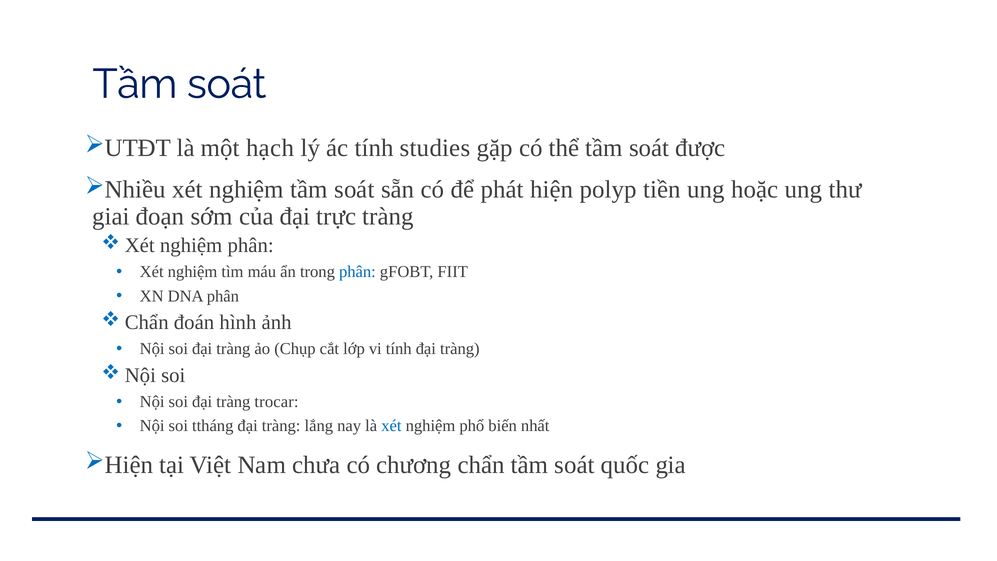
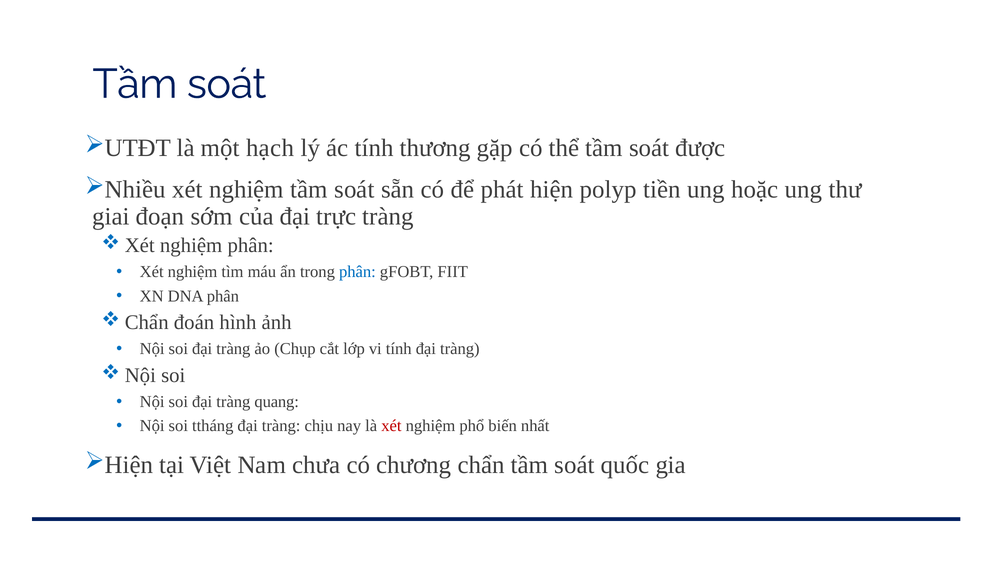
studies: studies -> thương (435, 148)
trocar: trocar -> quang (277, 402)
lắng: lắng -> chịu (319, 426)
xét colour: blue -> red (391, 426)
